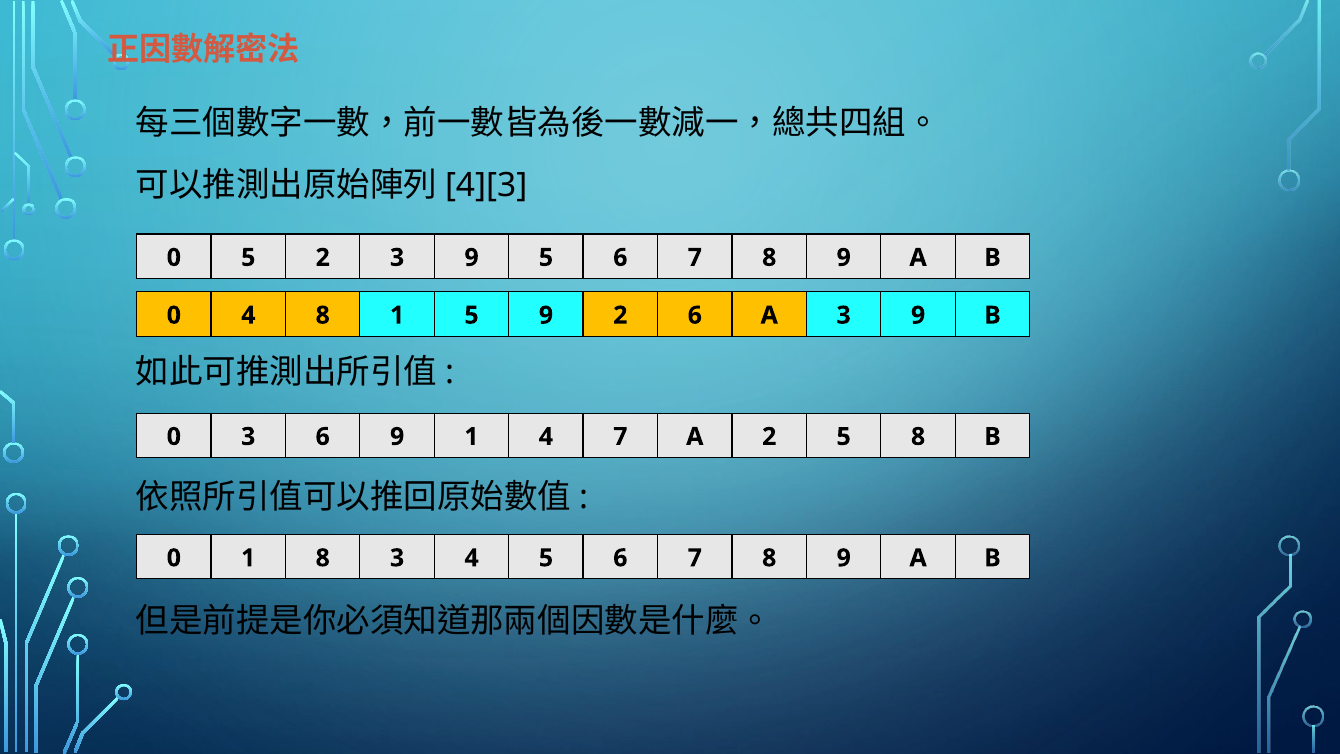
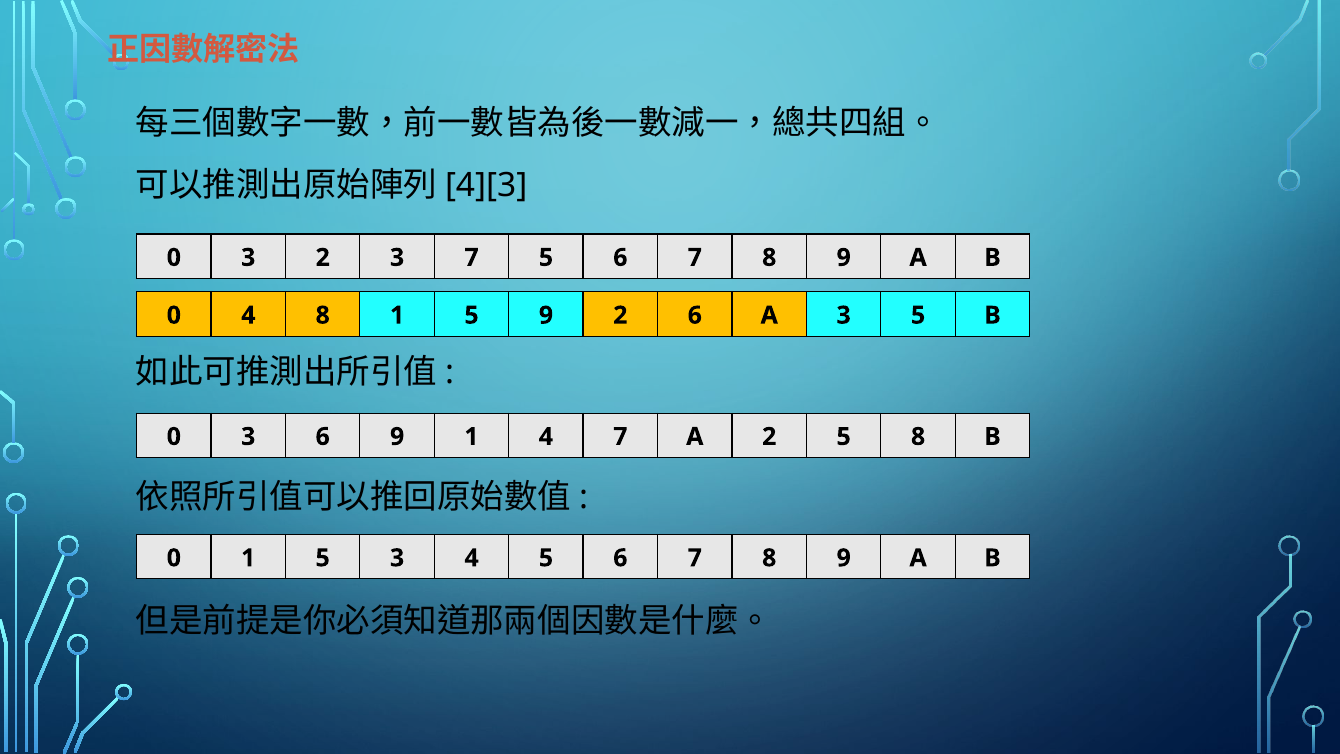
5: 5 -> 3 (248, 258)
2 3 9: 9 -> 7 (472, 258)
A 3 9: 9 -> 5 (918, 315)
0 1 8: 8 -> 5 (323, 558)
